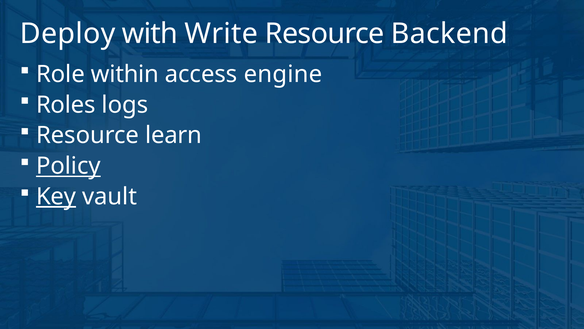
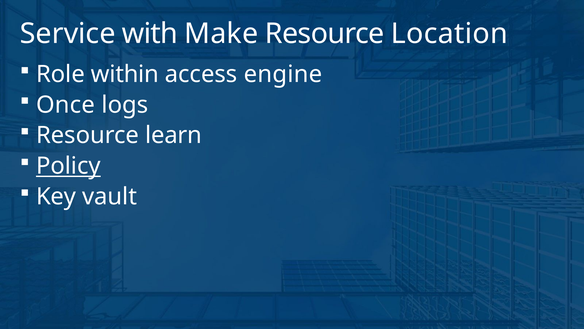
Deploy: Deploy -> Service (68, 34)
Write: Write -> Make (221, 34)
Backend: Backend -> Location (449, 34)
Roles: Roles -> Once (66, 105)
Key underline: present -> none (56, 196)
